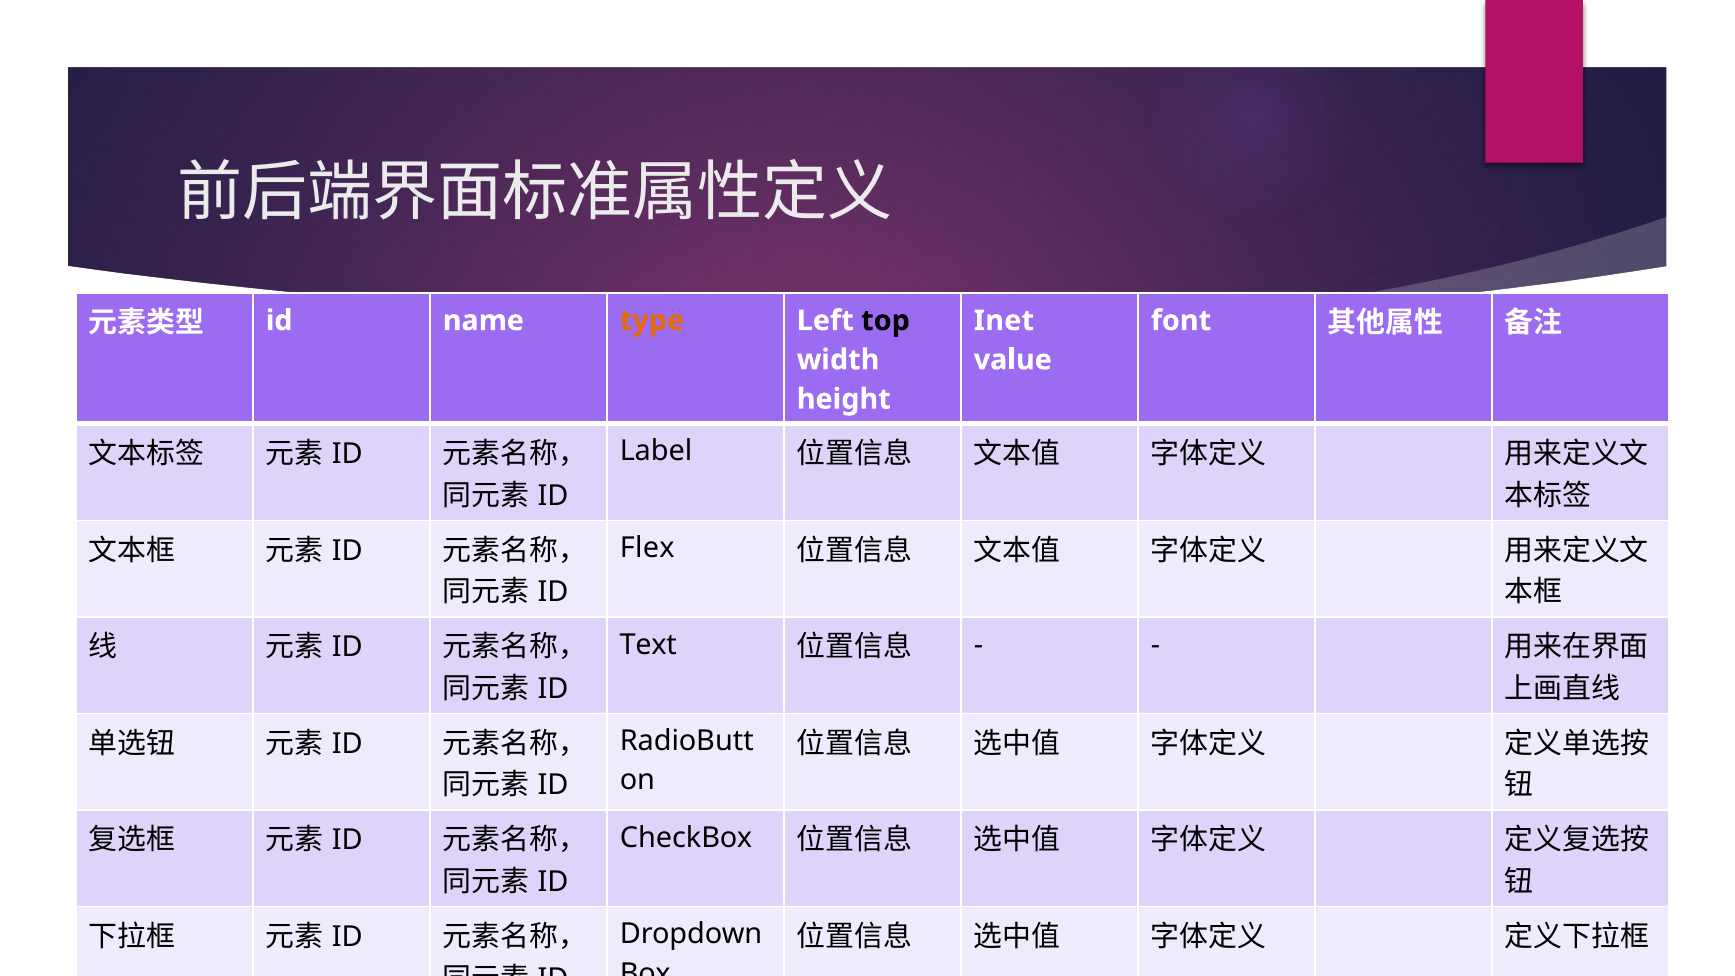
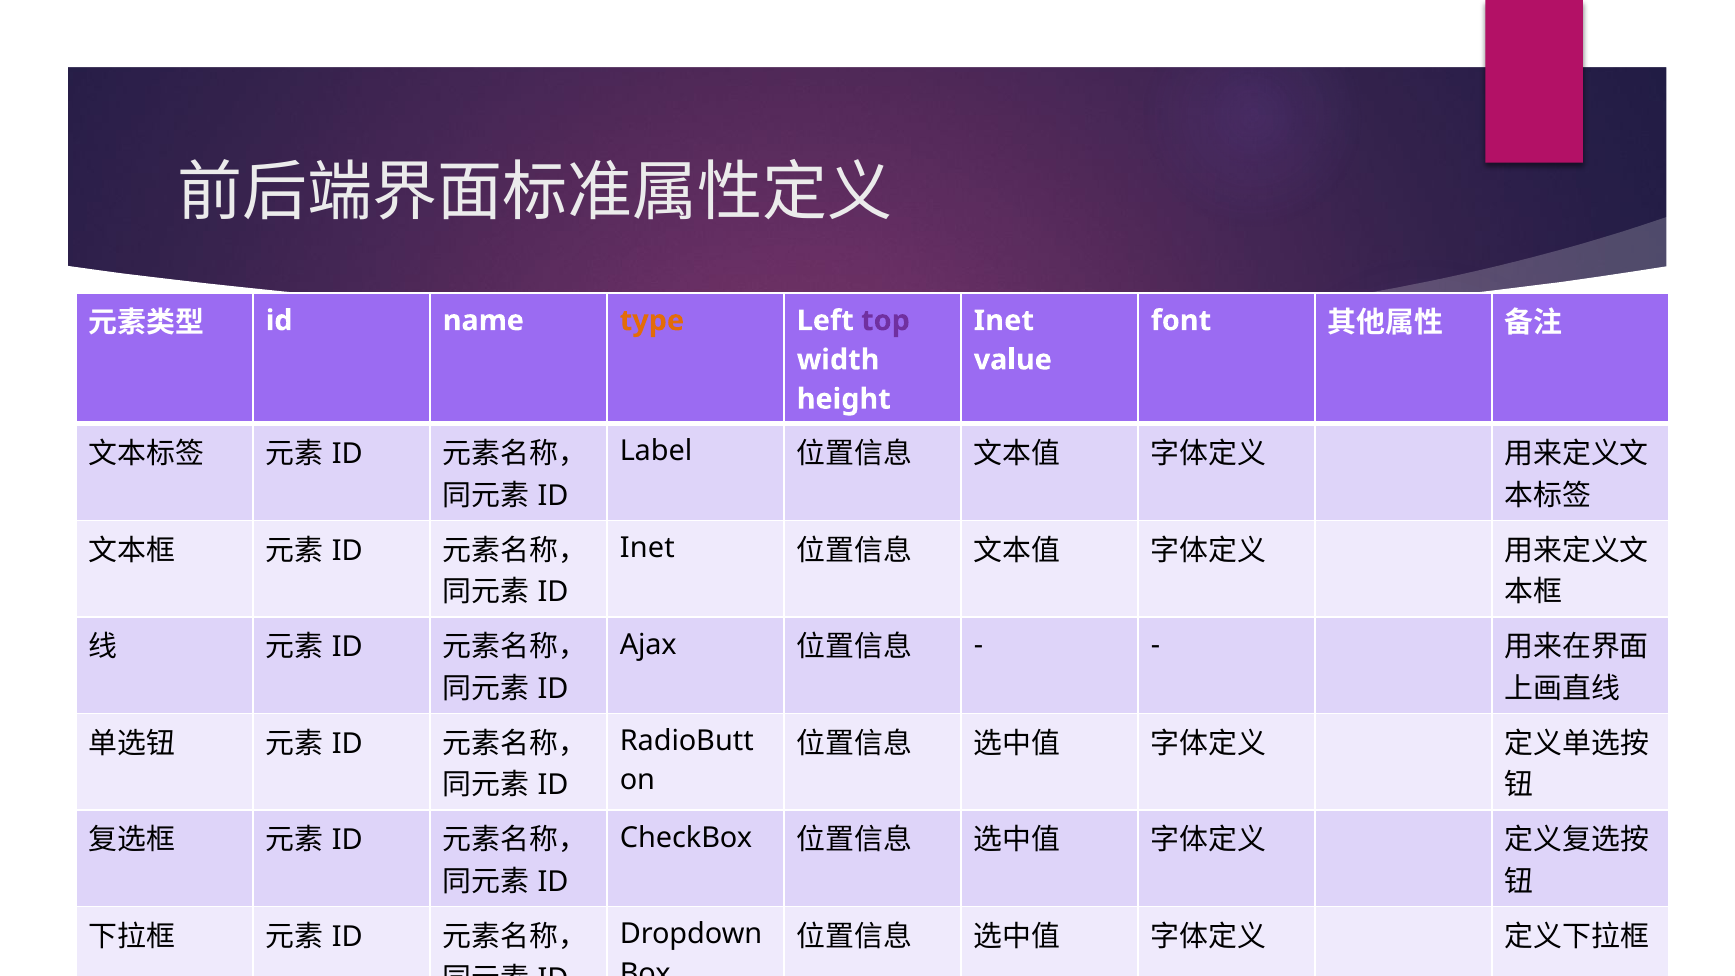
top colour: black -> purple (886, 321)
Flex: Flex -> Inet (647, 548)
Text: Text -> Ajax (648, 645)
